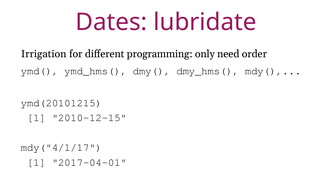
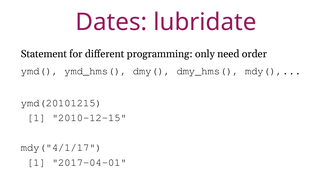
Irrigation: Irrigation -> Statement (44, 54)
